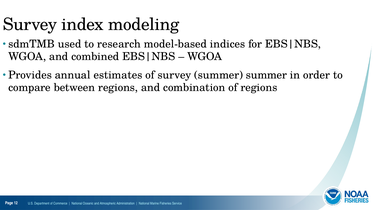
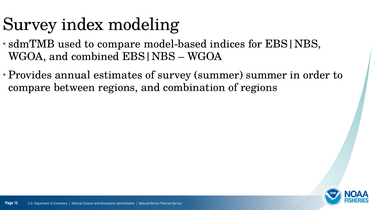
used to research: research -> compare (119, 44)
